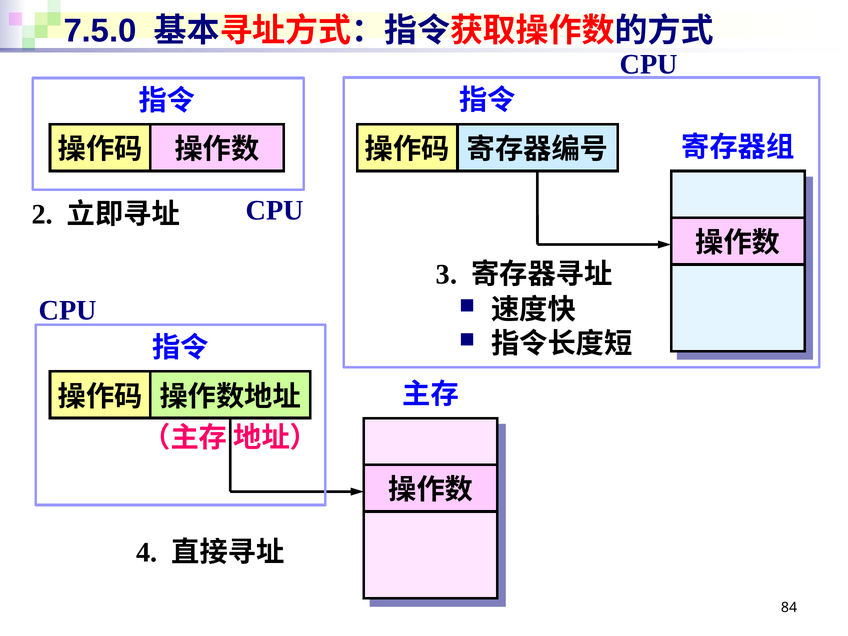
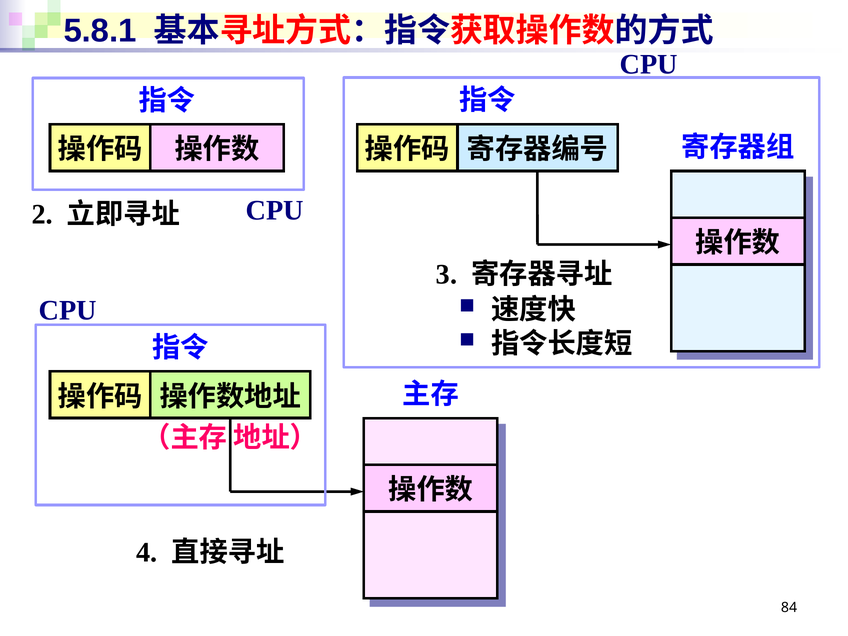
7.5.0: 7.5.0 -> 5.8.1 (100, 31)
